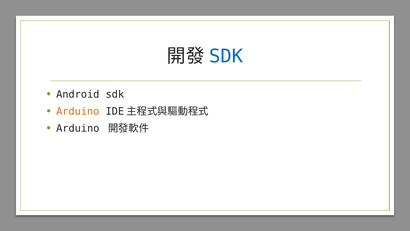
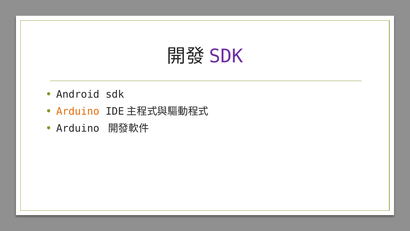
SDK colour: blue -> purple (226, 56)
